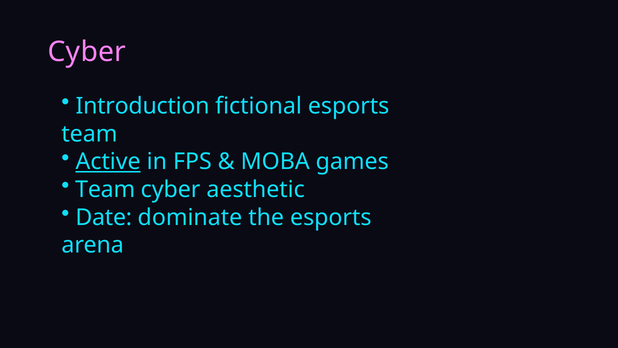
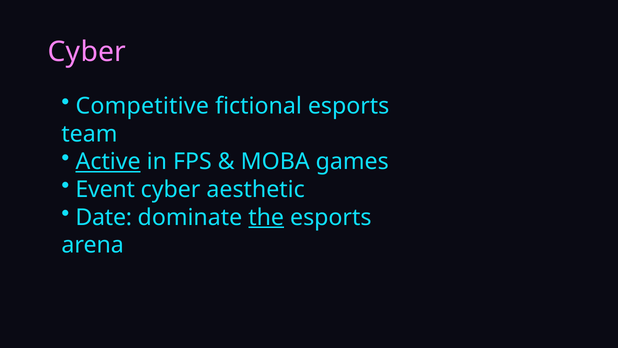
Introduction: Introduction -> Competitive (142, 106)
Team: Team -> Event (105, 189)
the underline: none -> present (266, 217)
